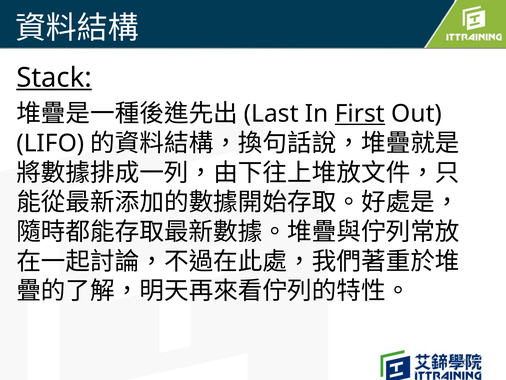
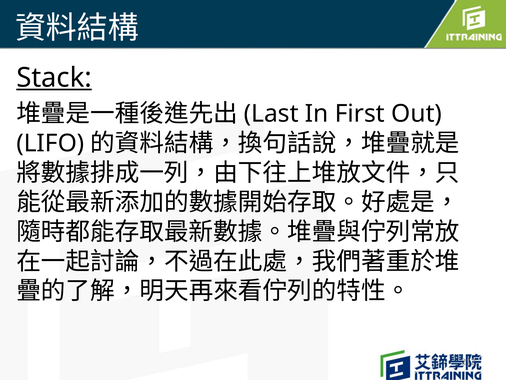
First underline: present -> none (360, 114)
